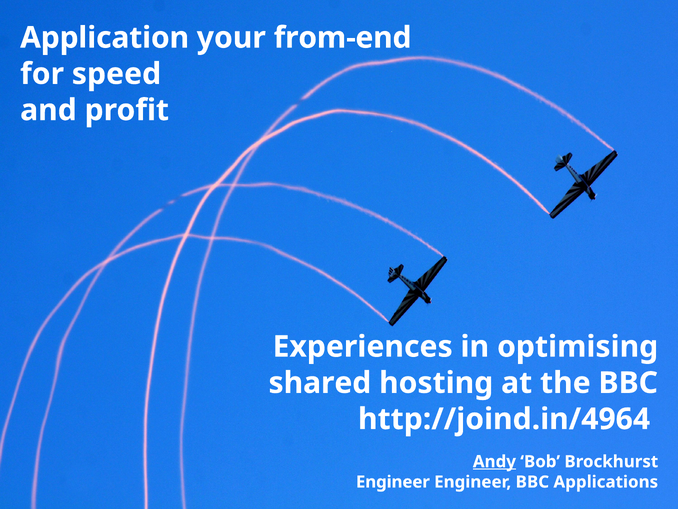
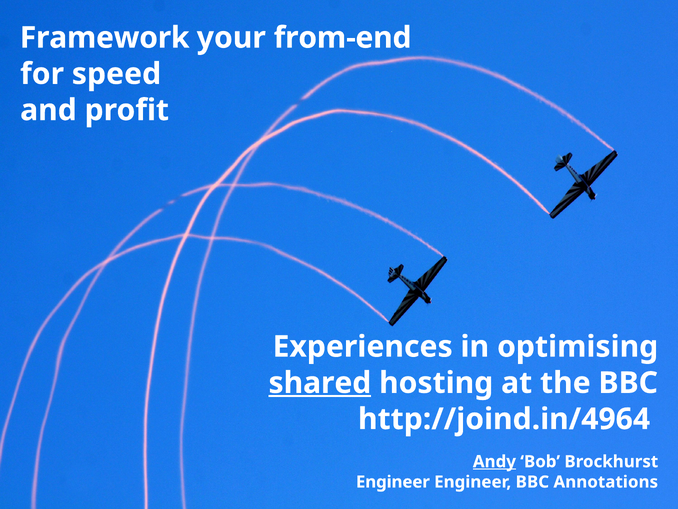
Application: Application -> Framework (105, 38)
shared underline: none -> present (320, 383)
Applications: Applications -> Annotations (606, 482)
